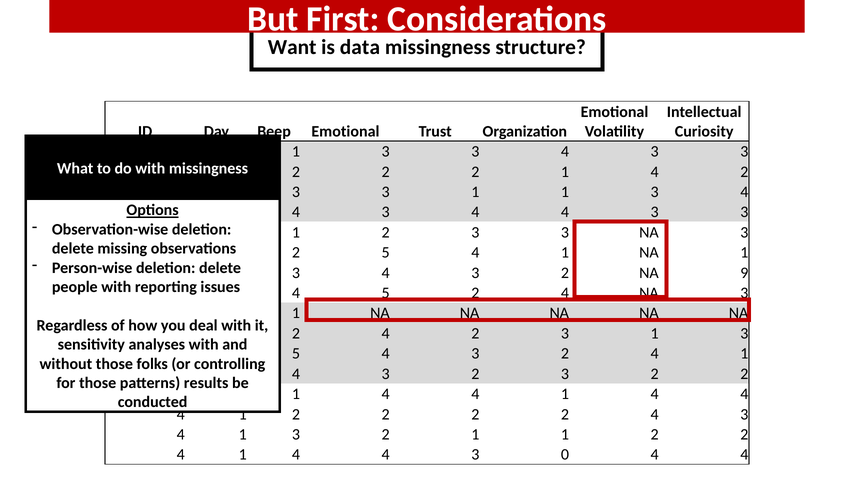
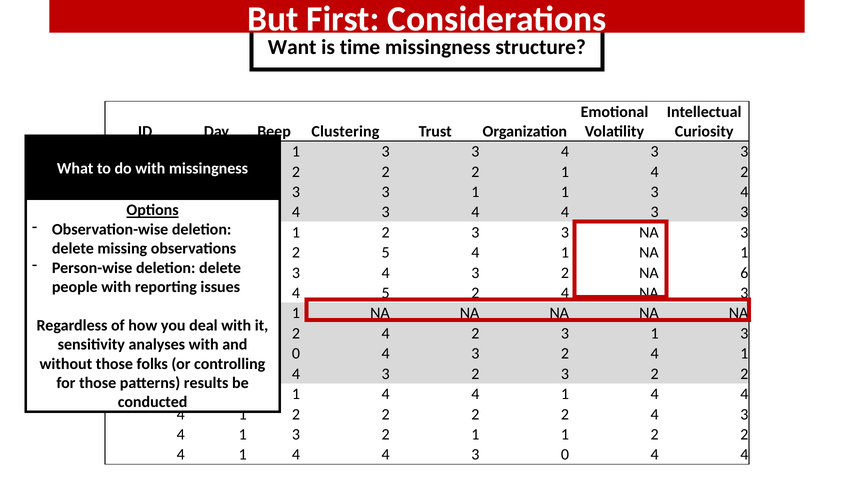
data: data -> time (360, 47)
Emotional: Emotional -> Clustering (345, 131)
9: 9 -> 6 (744, 273)
5: 5 -> 0 (296, 354)
